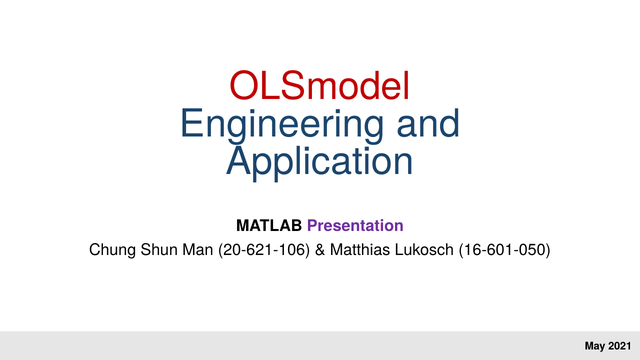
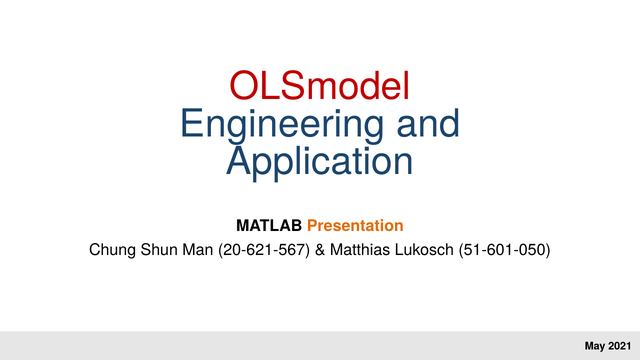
Presentation colour: purple -> orange (355, 226)
20-621-106: 20-621-106 -> 20-621-567 (264, 250)
16-601-050: 16-601-050 -> 51-601-050 (505, 250)
